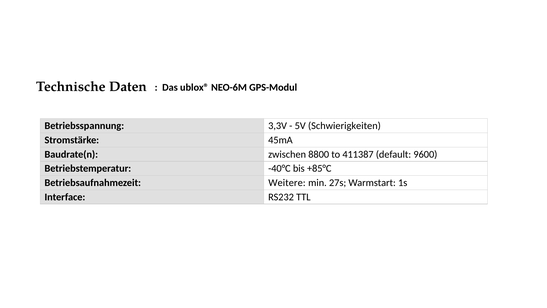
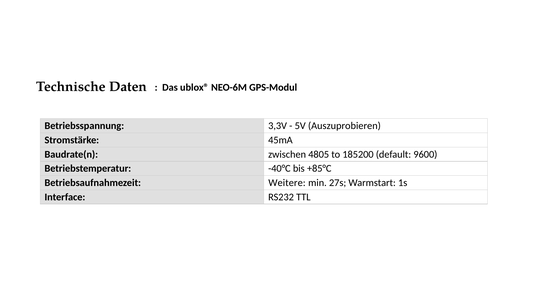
Schwierigkeiten: Schwierigkeiten -> Auszuprobieren (344, 126)
8800: 8800 -> 4805 (319, 154)
411387: 411387 -> 185200 (358, 154)
